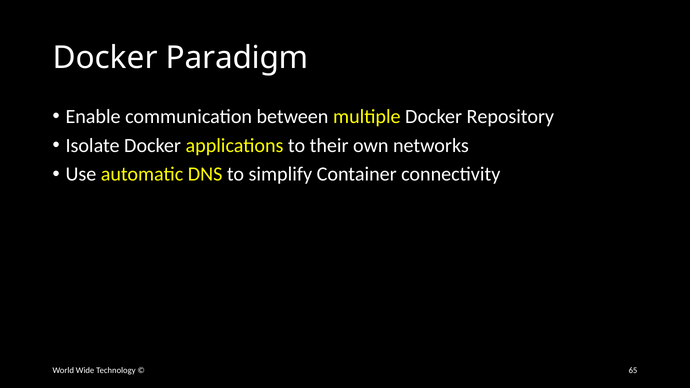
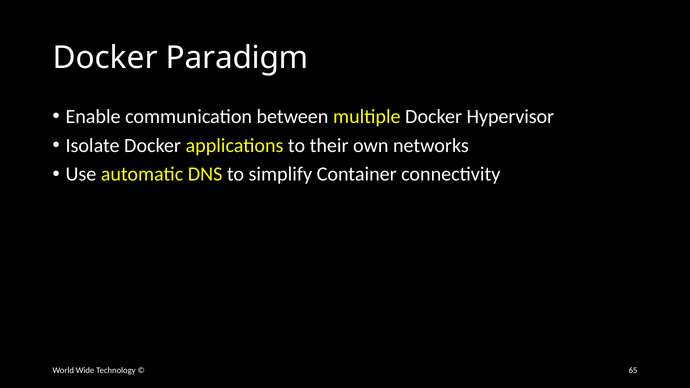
Repository: Repository -> Hypervisor (510, 117)
